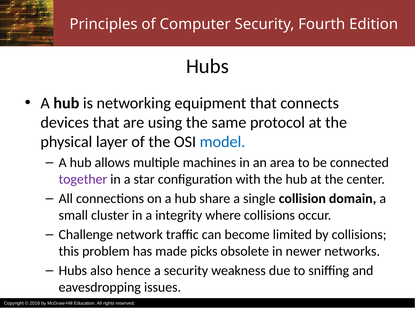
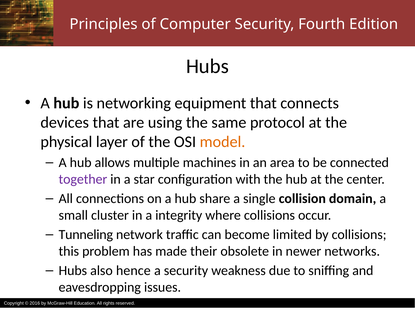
model colour: blue -> orange (223, 142)
Challenge: Challenge -> Tunneling (86, 234)
picks: picks -> their (204, 251)
